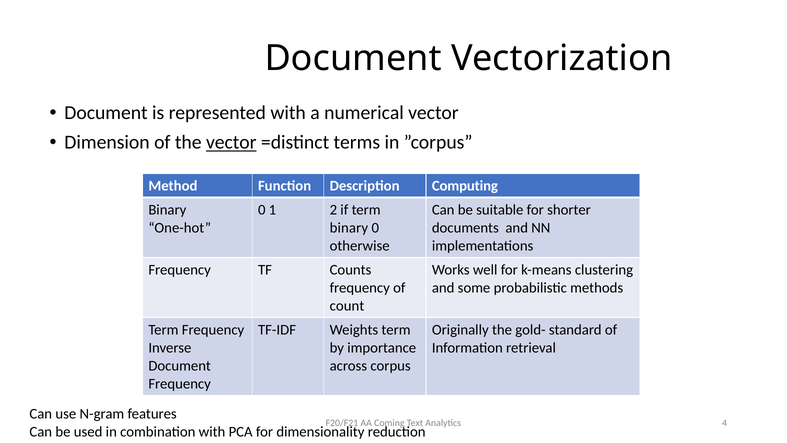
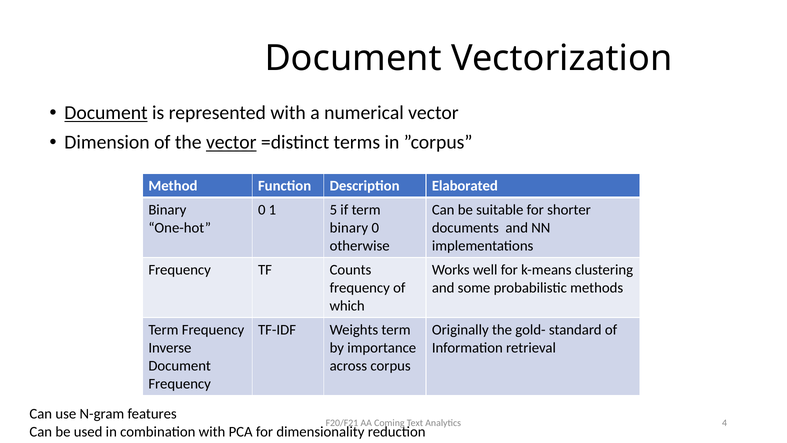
Document underline: none -> present (106, 113)
Computing: Computing -> Elaborated (465, 186)
2: 2 -> 5 (333, 210)
count: count -> which (347, 306)
